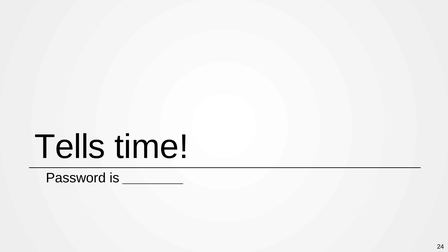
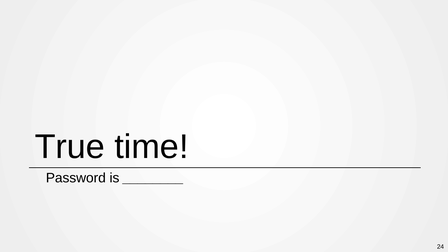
Tells: Tells -> True (70, 147)
